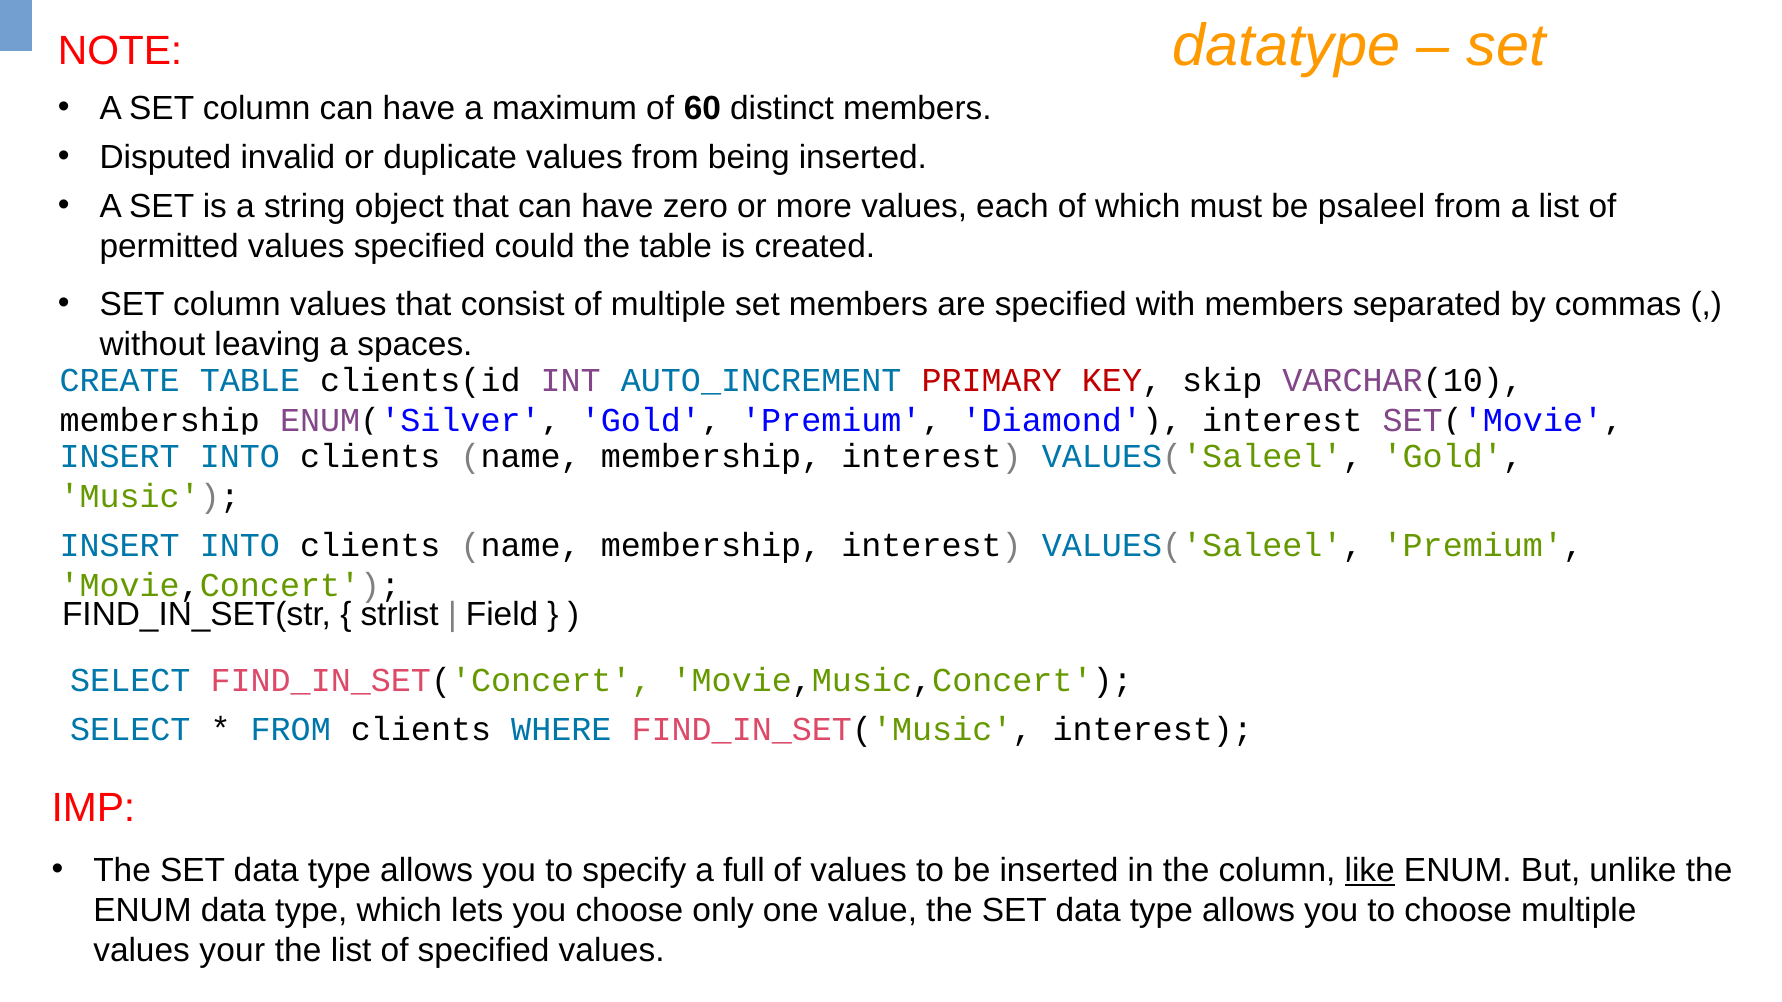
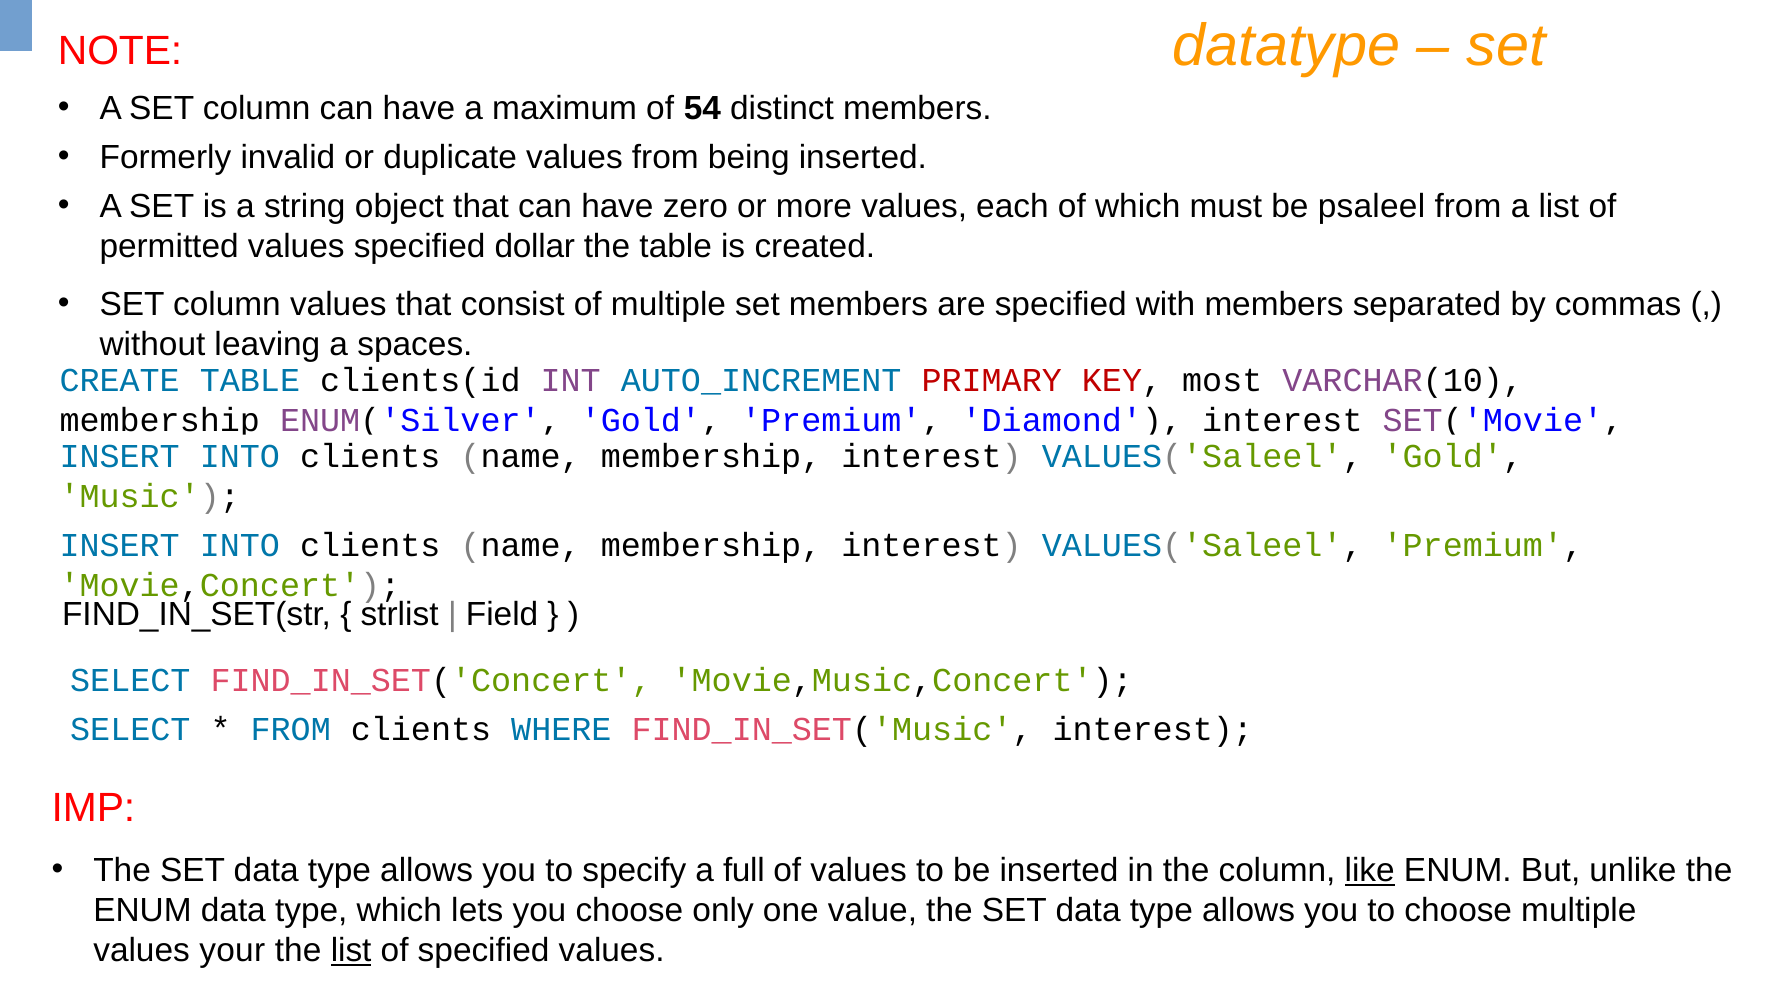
60: 60 -> 54 (702, 109)
Disputed: Disputed -> Formerly (165, 158)
could: could -> dollar (535, 247)
skip: skip -> most (1222, 381)
list underline: none -> present (351, 951)
